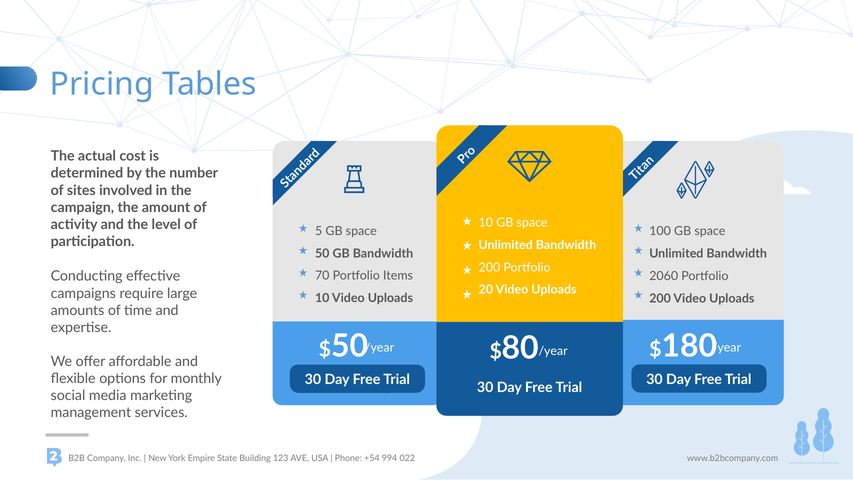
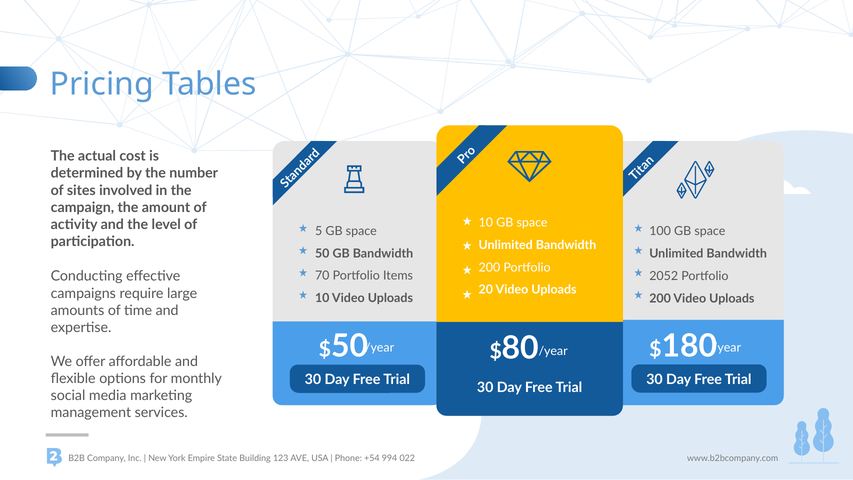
2060: 2060 -> 2052 (664, 276)
